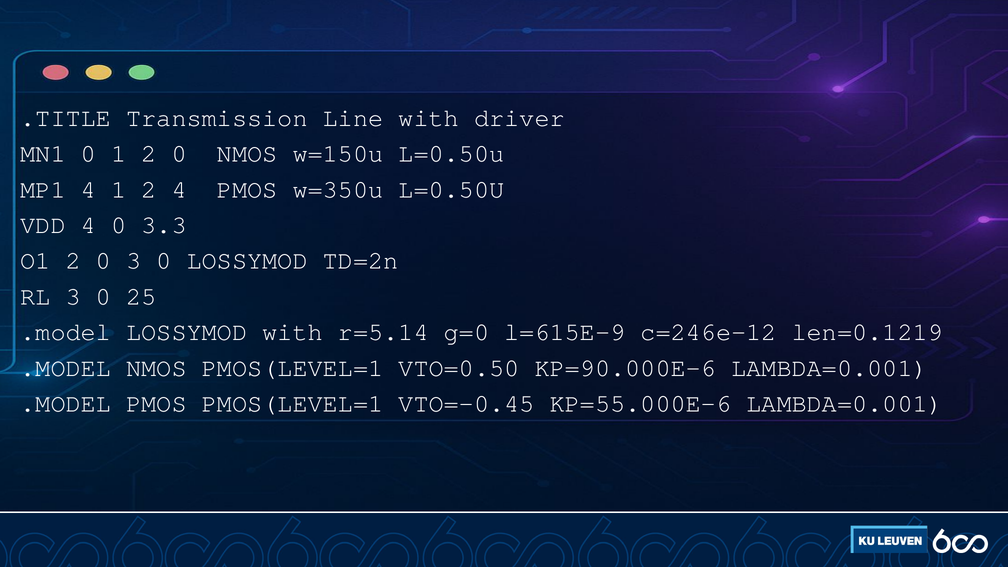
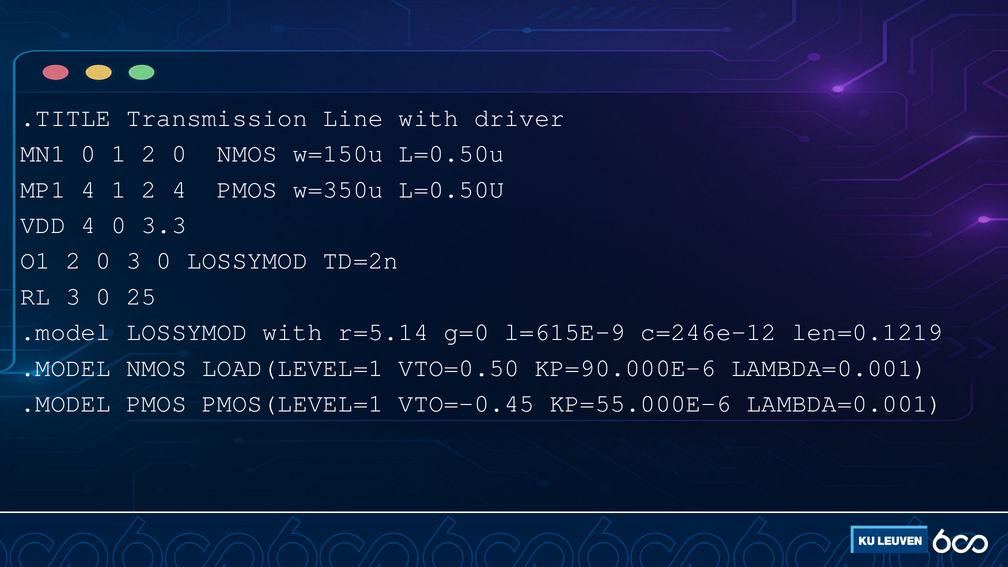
NMOS PMOS(LEVEL=1: PMOS(LEVEL=1 -> LOAD(LEVEL=1 (293, 368)
